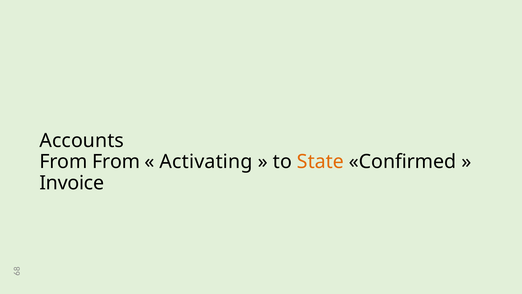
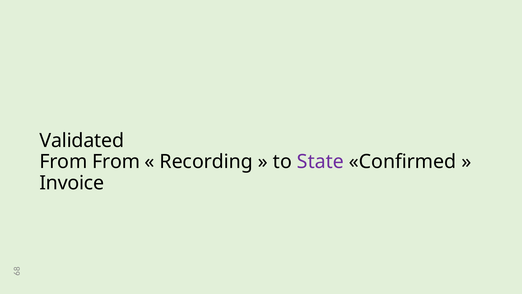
Accounts: Accounts -> Validated (82, 140)
Activating: Activating -> Recording (206, 162)
State colour: orange -> purple (320, 162)
